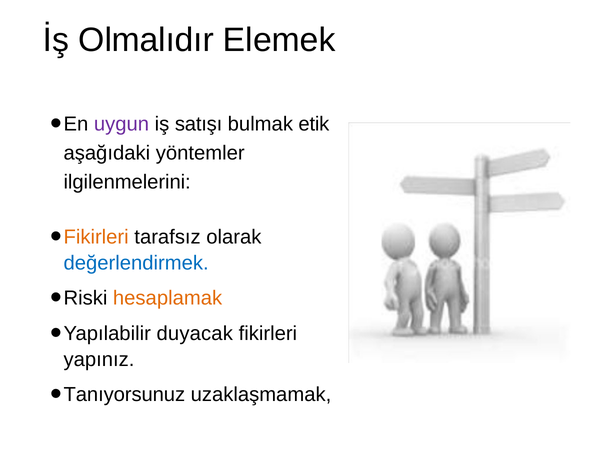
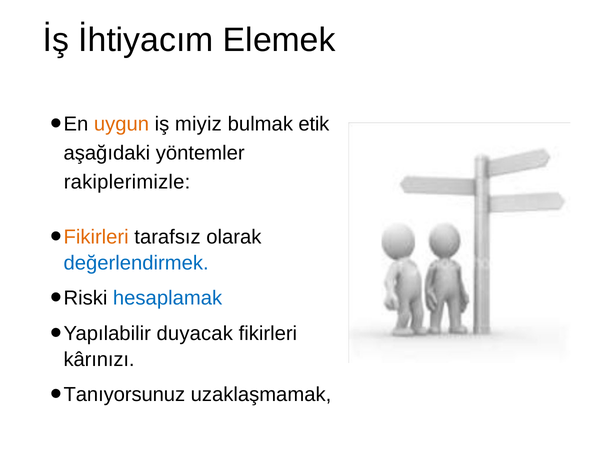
Olmalıdır: Olmalıdır -> İhtiyacım (146, 40)
uygun colour: purple -> orange (121, 124)
satışı: satışı -> miyiz (198, 124)
ilgilenmelerini: ilgilenmelerini -> rakiplerimizle (127, 182)
hesaplamak colour: orange -> blue (168, 298)
yapınız: yapınız -> kârınızı (99, 359)
